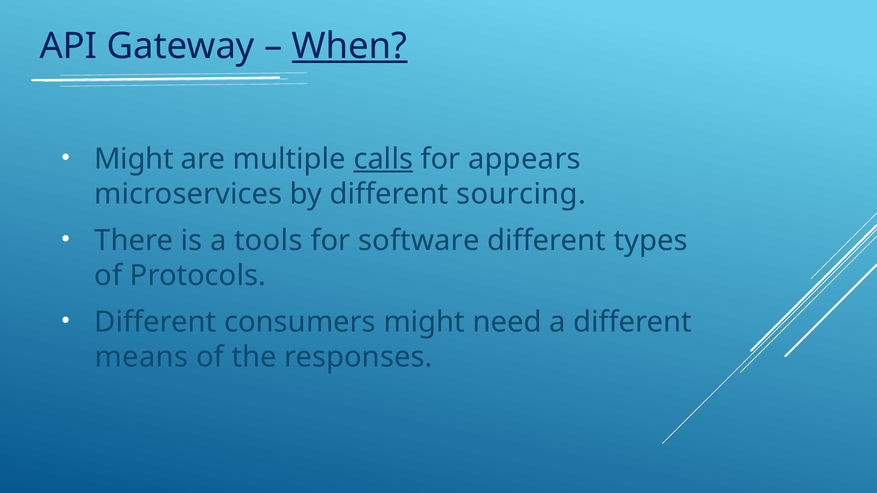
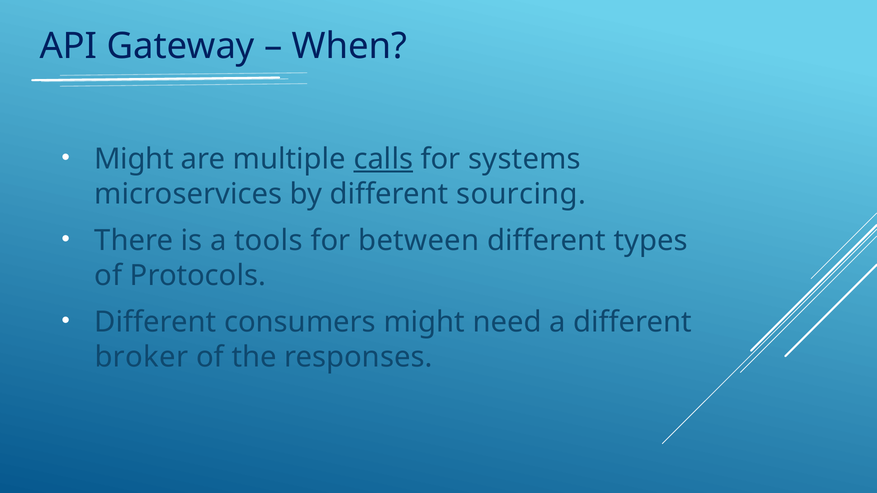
When underline: present -> none (350, 46)
appears: appears -> systems (525, 159)
software: software -> between (419, 241)
means: means -> broker (141, 357)
